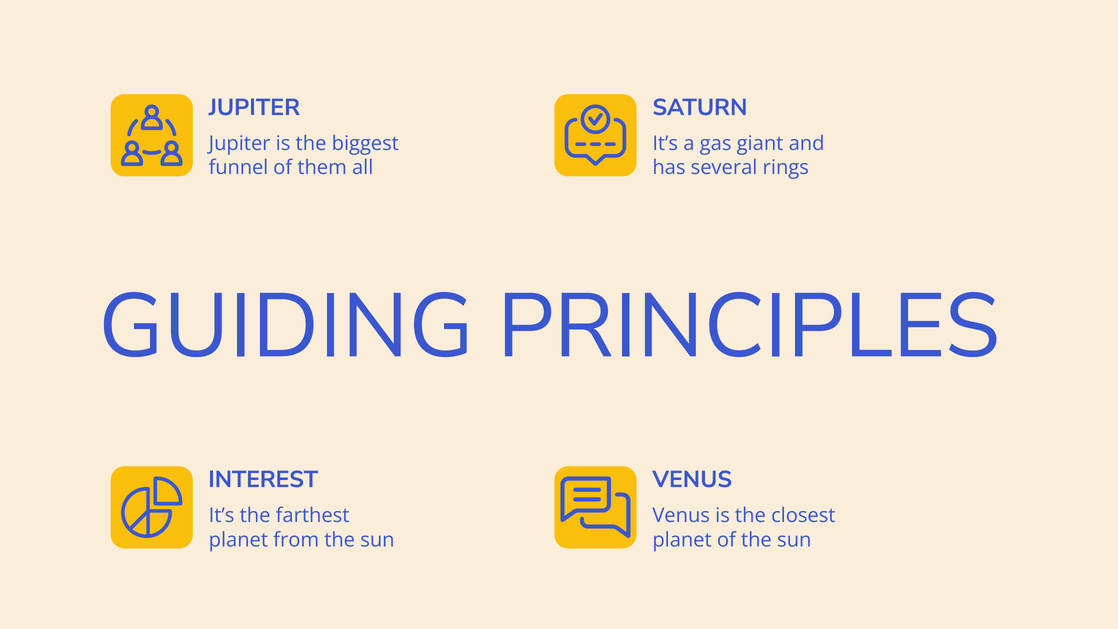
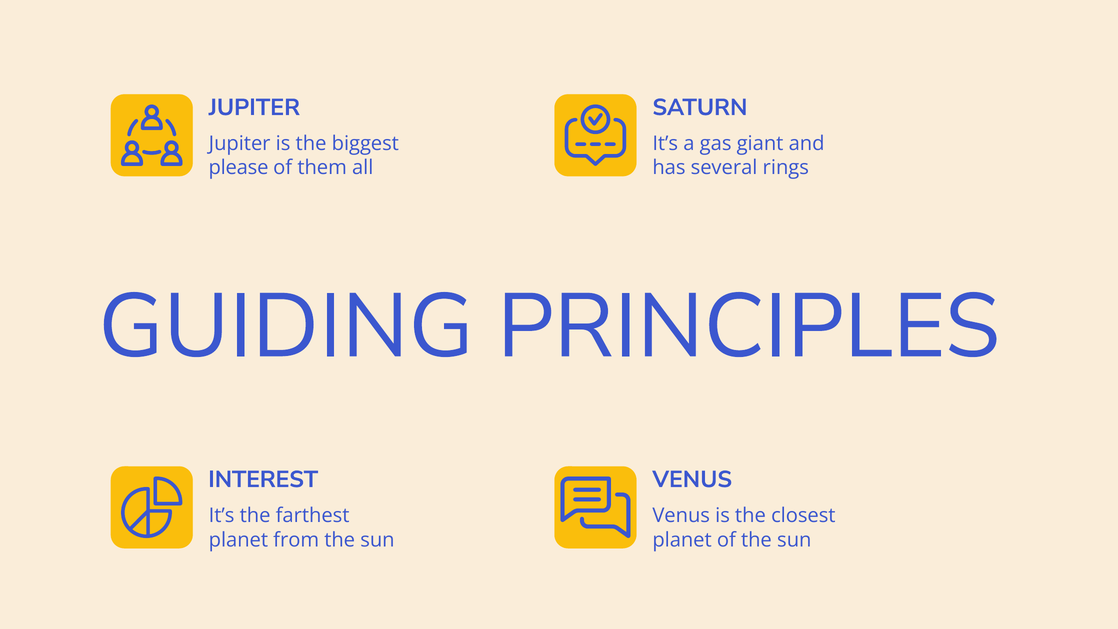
funnel: funnel -> please (239, 168)
